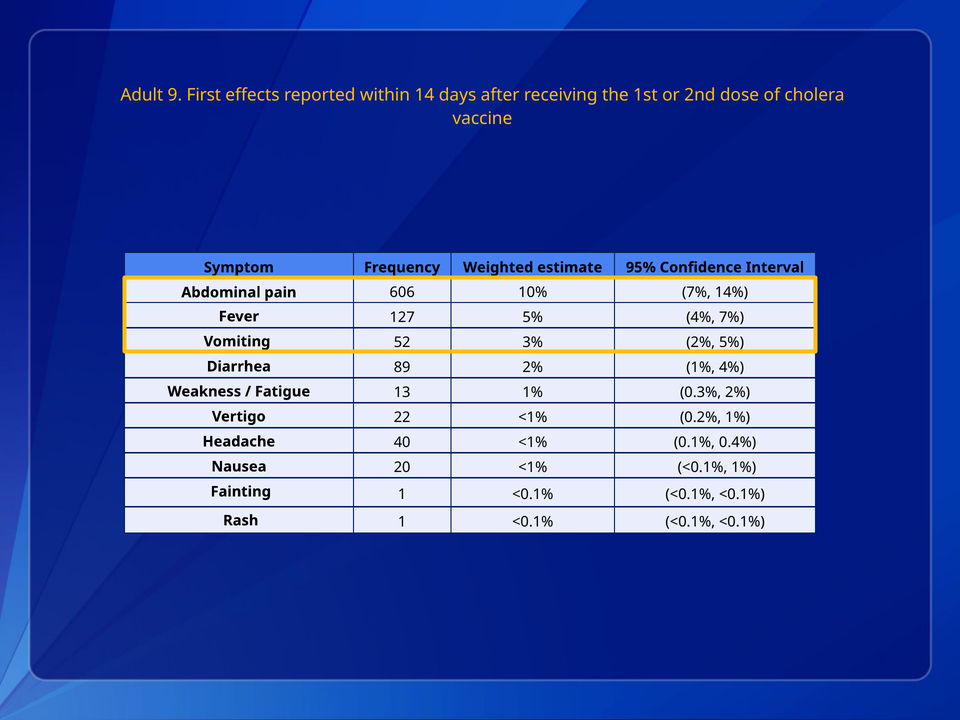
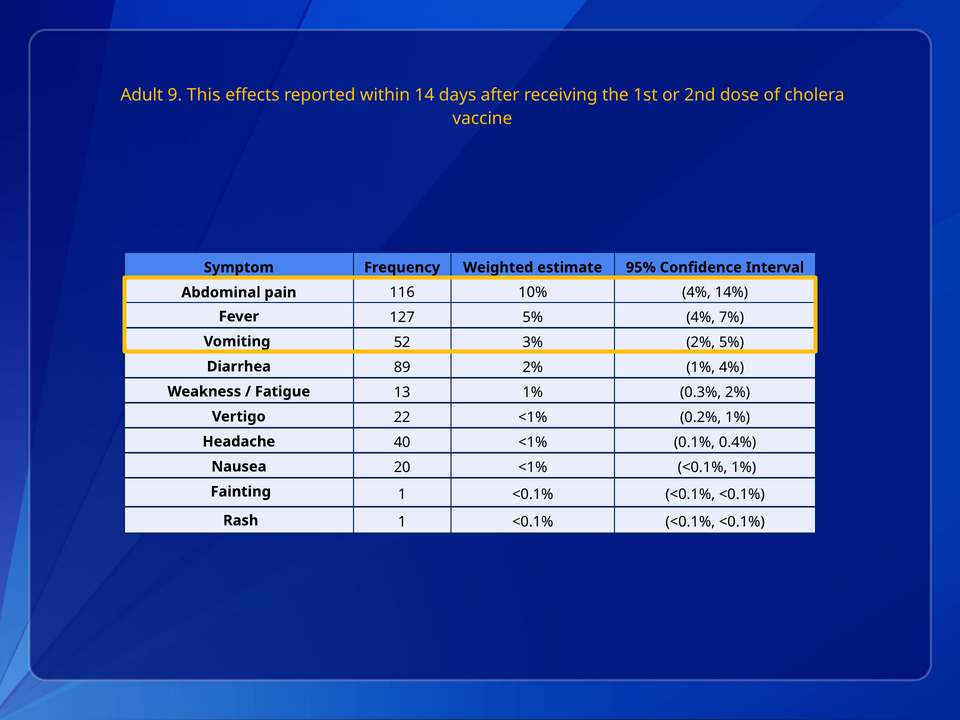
First: First -> This (204, 95)
606: 606 -> 116 (402, 292)
10% 7%: 7% -> 4% (696, 292)
